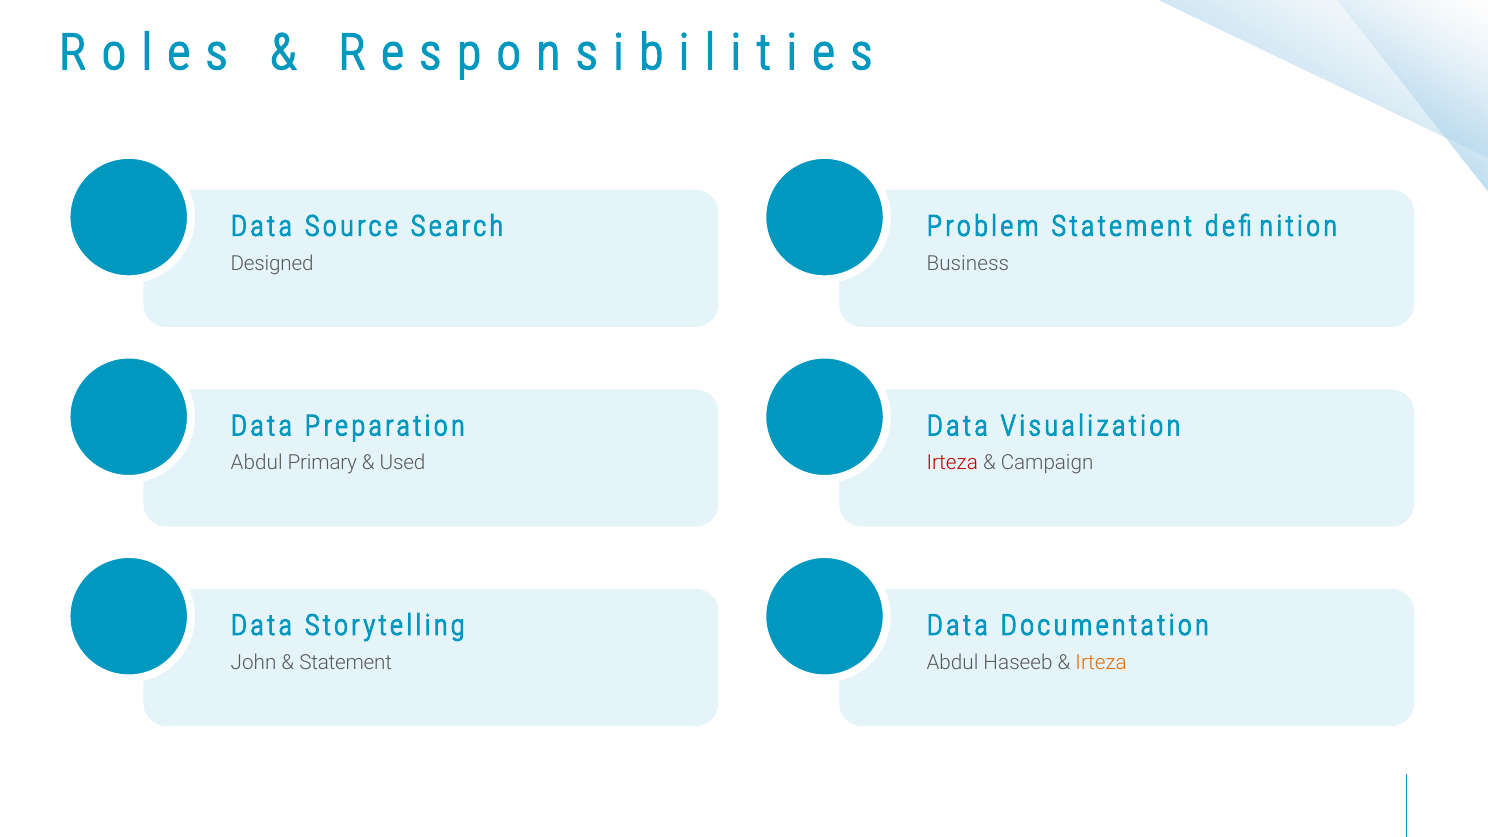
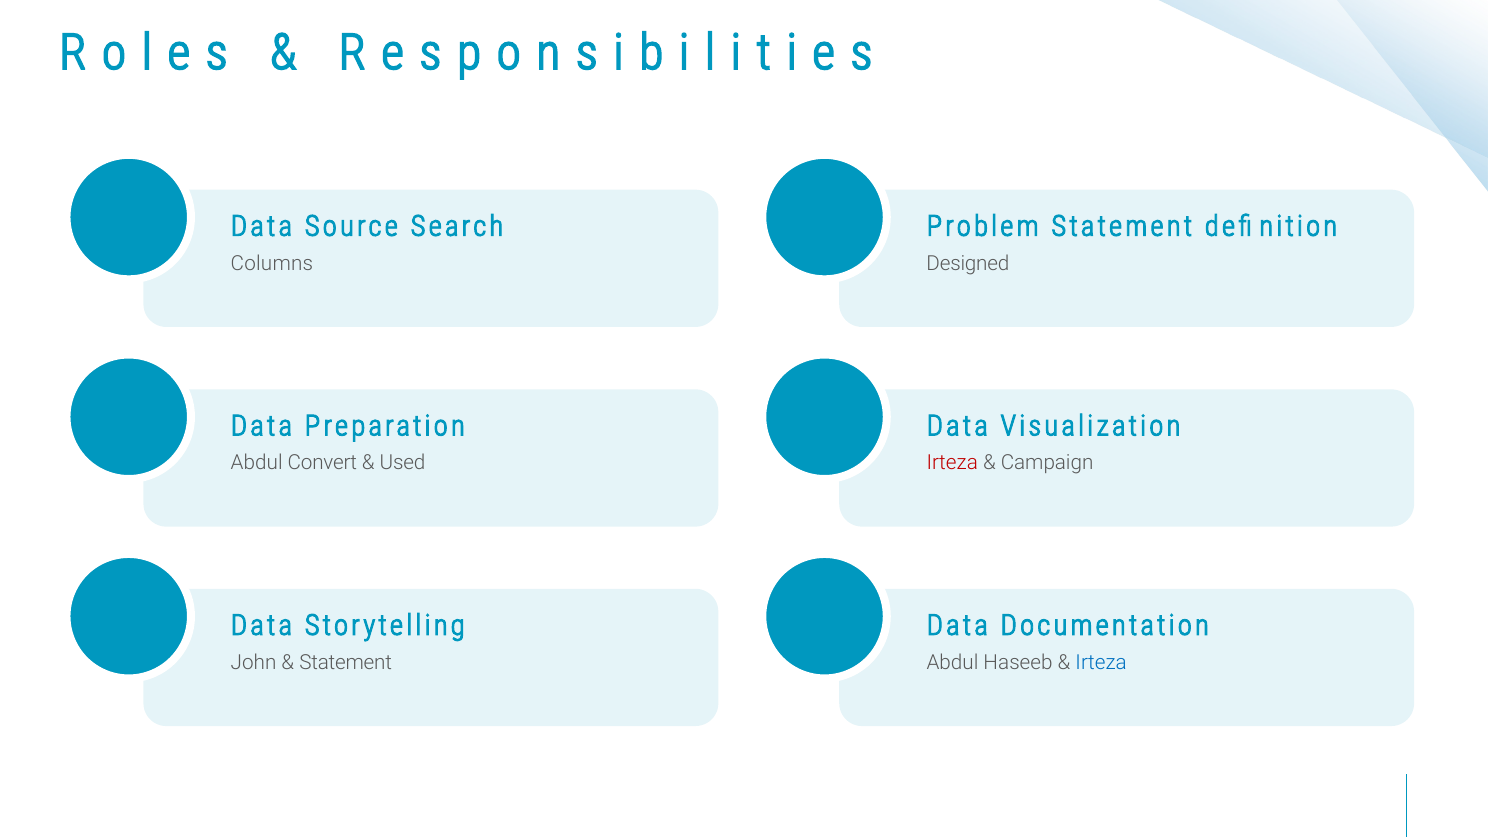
Designed: Designed -> Columns (272, 263)
Business: Business -> Designed (968, 263)
Primary: Primary -> Convert (322, 463)
Irteza colour: orange -> blue (1101, 662)
